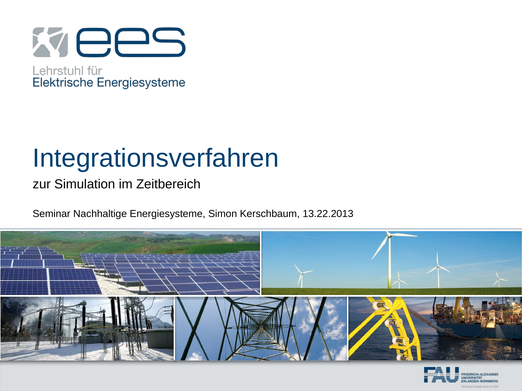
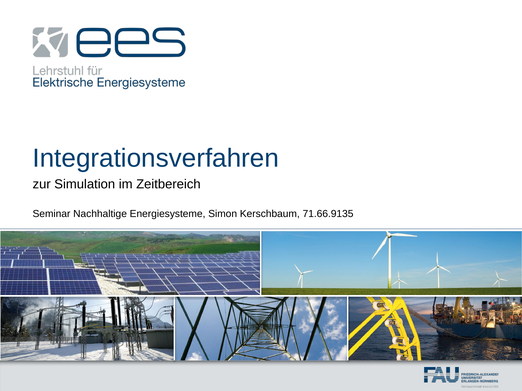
13.22.2013: 13.22.2013 -> 71.66.9135 (328, 214)
